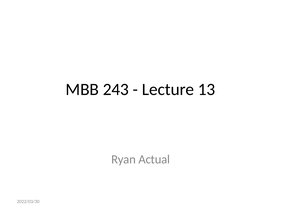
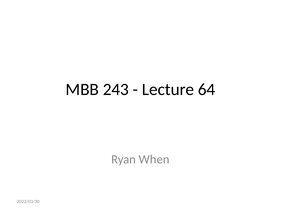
13: 13 -> 64 (207, 89)
Actual: Actual -> When (154, 159)
